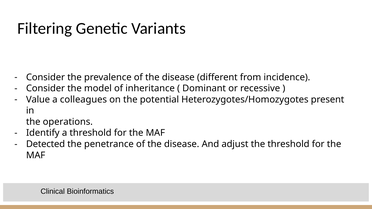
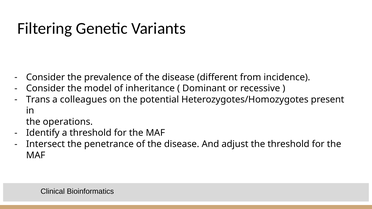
Value: Value -> Trans (38, 100)
Detected: Detected -> Intersect (45, 144)
